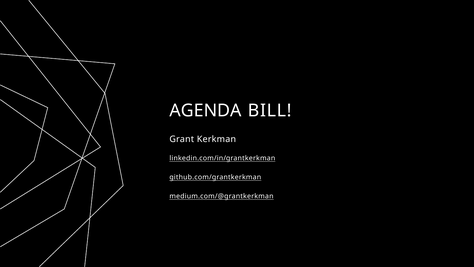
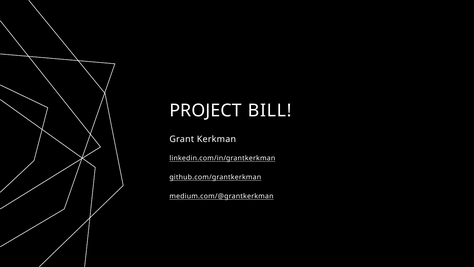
AGENDA: AGENDA -> PROJECT (206, 111)
